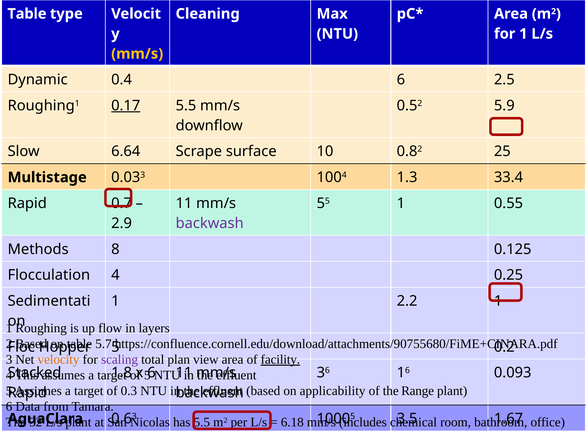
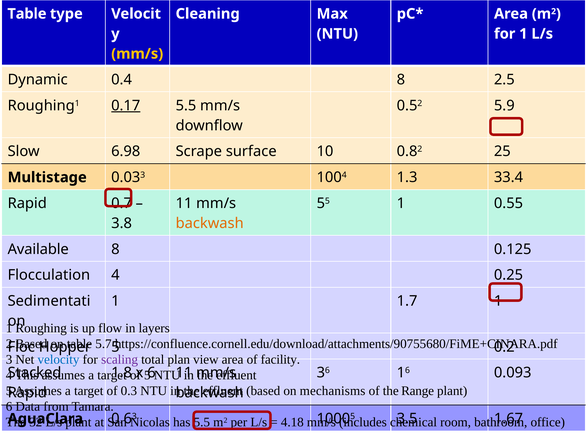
0.4 6: 6 -> 8 (401, 80)
6.64: 6.64 -> 6.98 (126, 151)
2.9: 2.9 -> 3.8 (122, 223)
backwash colour: purple -> orange (210, 223)
Methods: Methods -> Available (38, 249)
2.2: 2.2 -> 1.7 (407, 301)
velocity colour: orange -> blue (58, 360)
facility underline: present -> none (280, 360)
applicability: applicability -> mechanisms (333, 391)
6.18: 6.18 -> 4.18 (292, 422)
